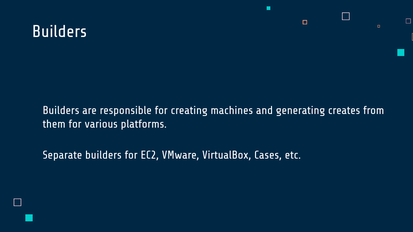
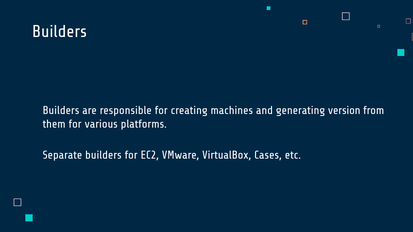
creates: creates -> version (344, 111)
